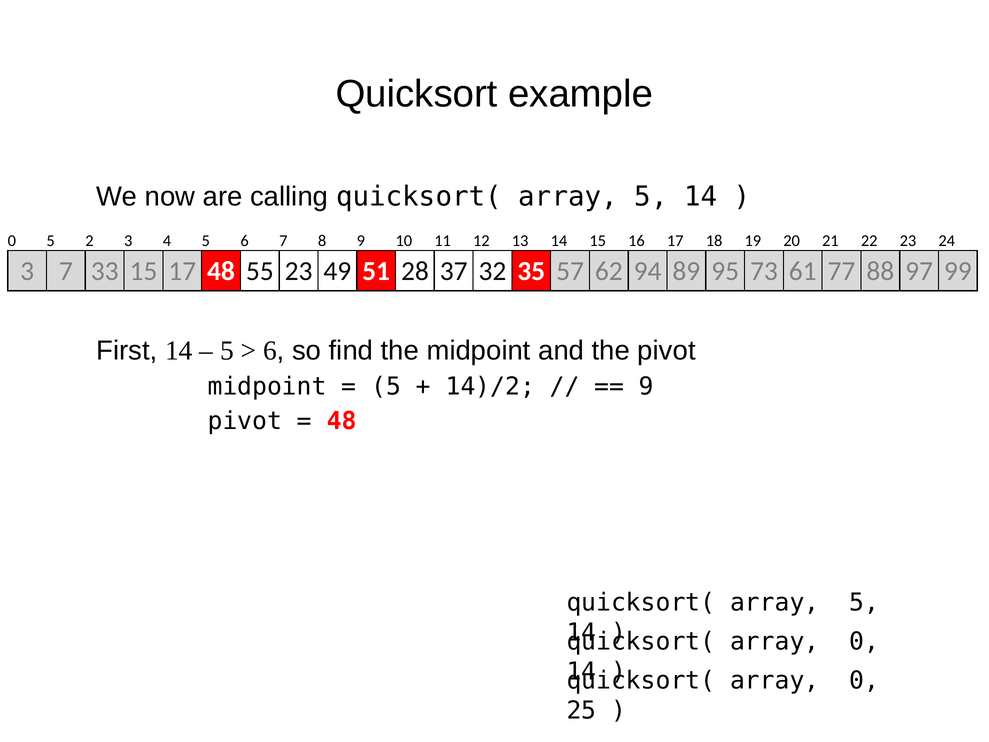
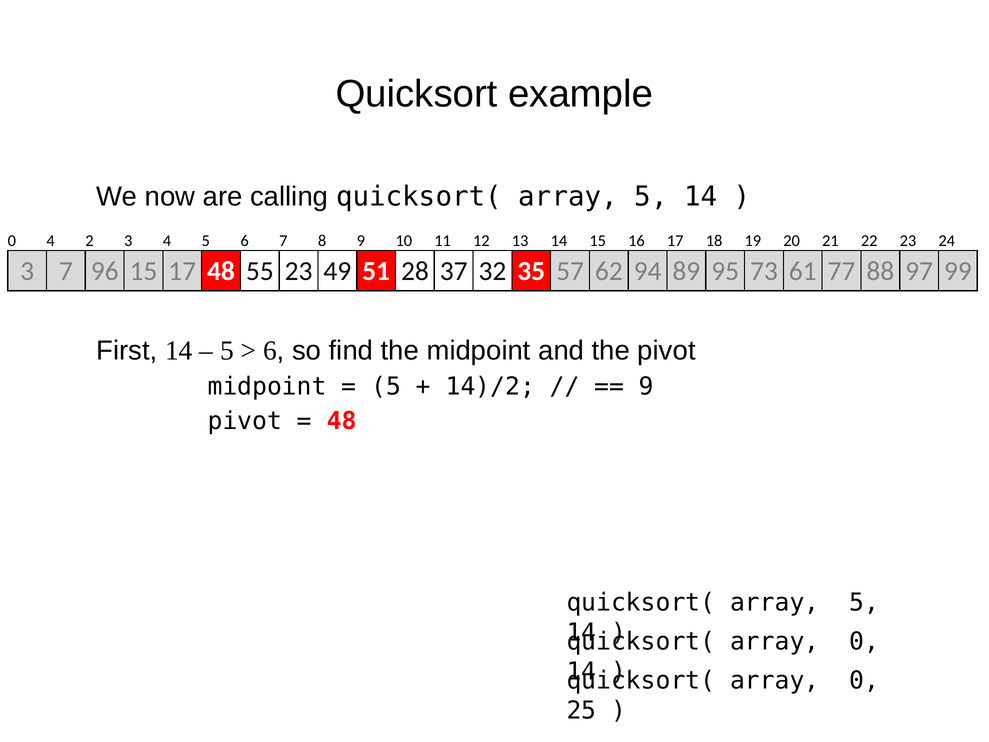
0 5: 5 -> 4 (51, 241)
33: 33 -> 96 (105, 271)
